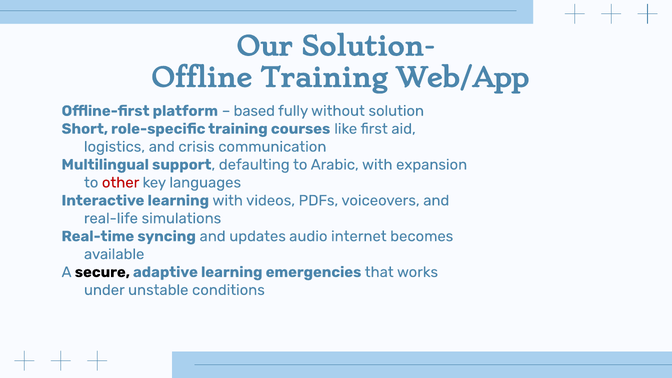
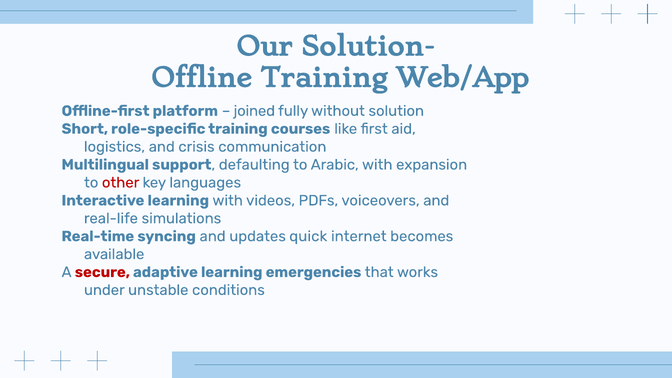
based: based -> joined (254, 111)
audio: audio -> quick (308, 236)
secure colour: black -> red (102, 272)
